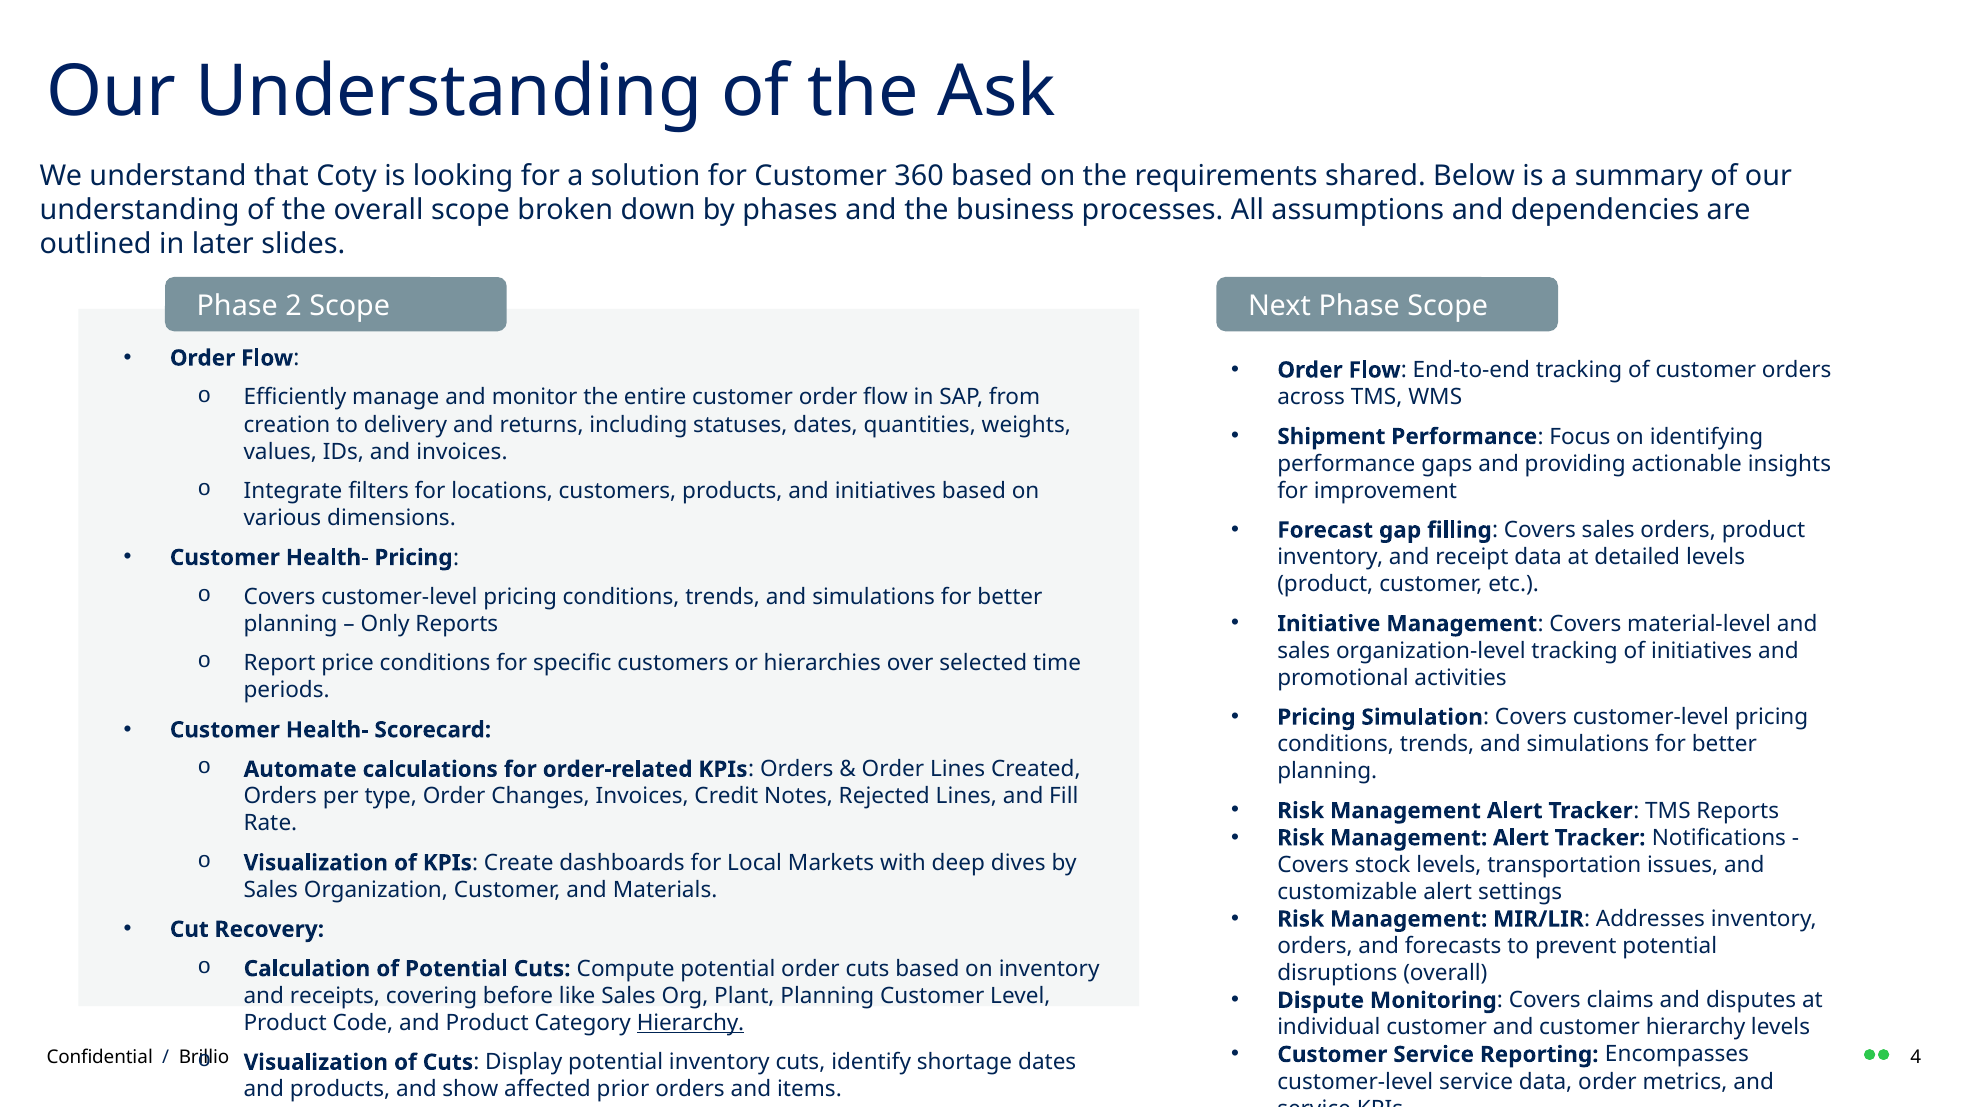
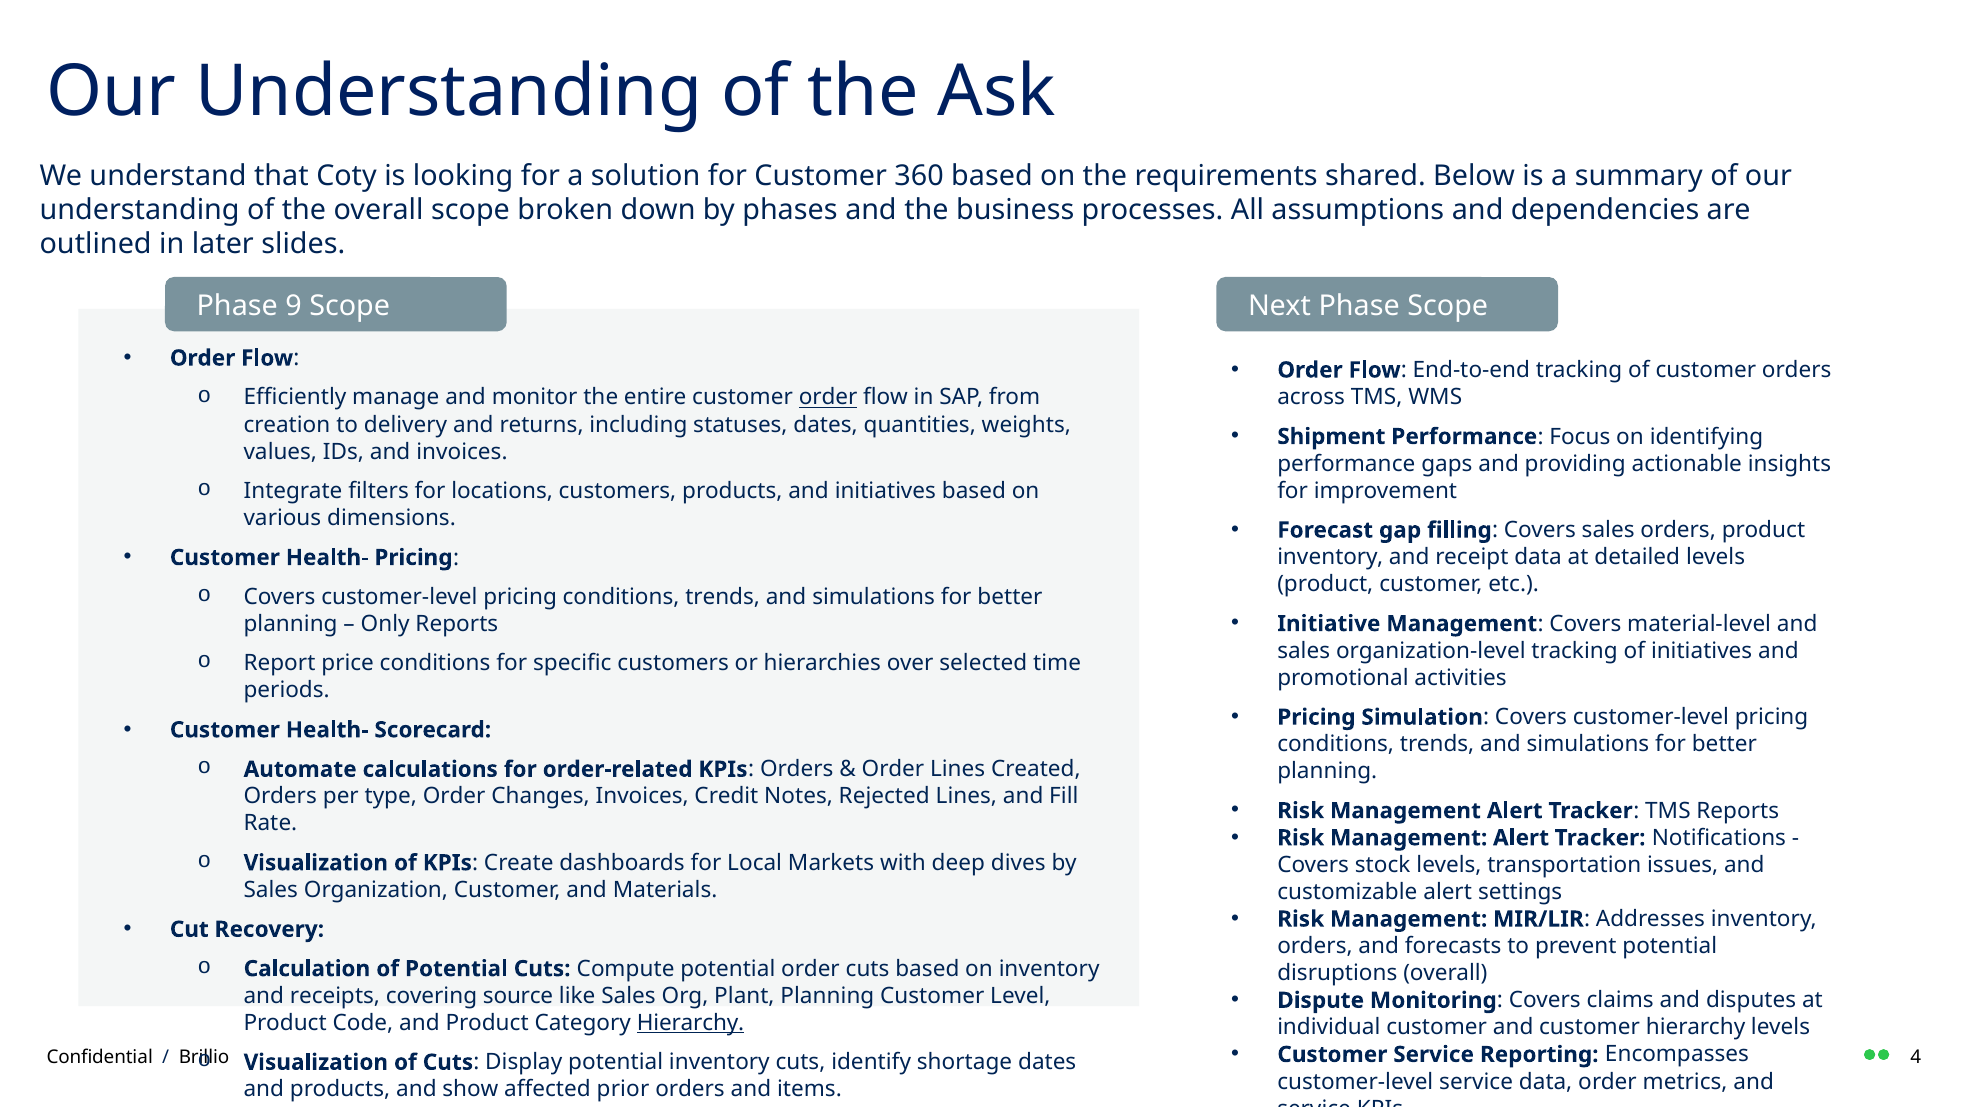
2: 2 -> 9 (294, 306)
order underline: none -> present (828, 398)
before: before -> source (518, 996)
